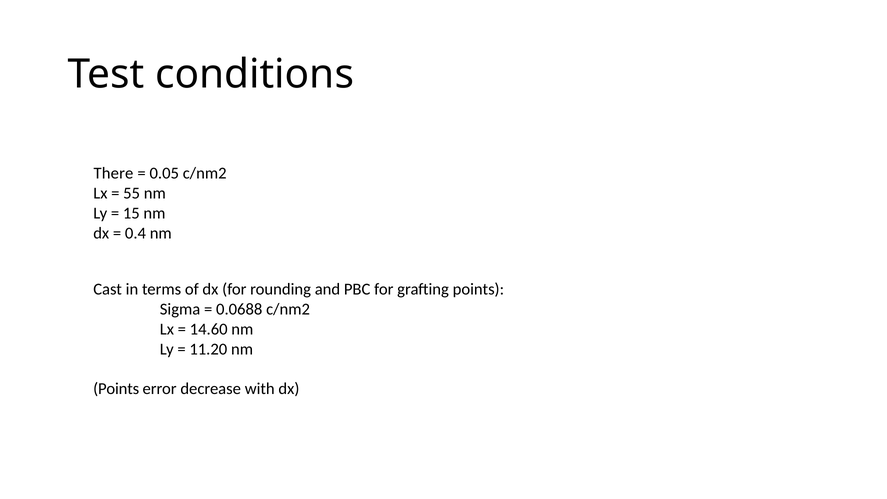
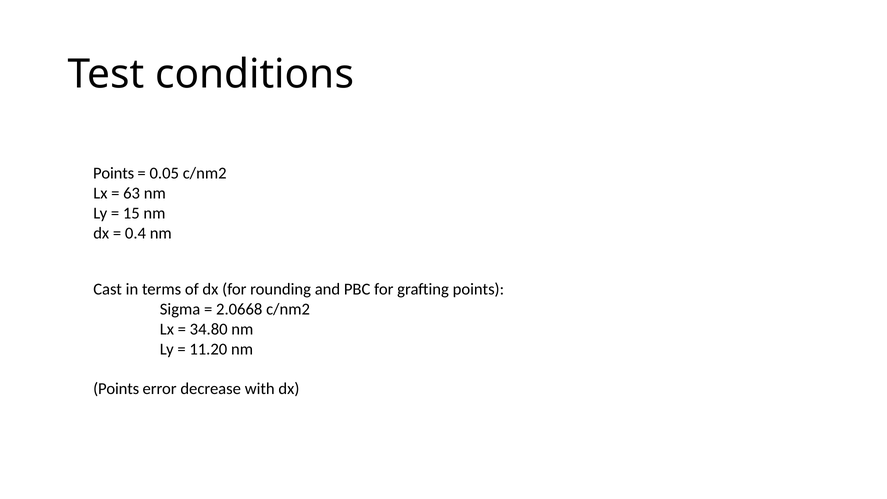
There: There -> Points (114, 173)
55: 55 -> 63 (132, 193)
0.0688: 0.0688 -> 2.0668 (239, 309)
14.60: 14.60 -> 34.80 (209, 329)
